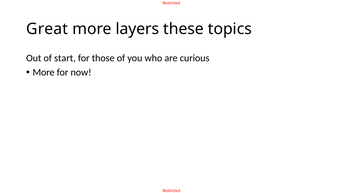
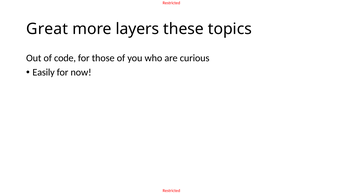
start: start -> code (65, 58)
More: More -> Easily (44, 72)
